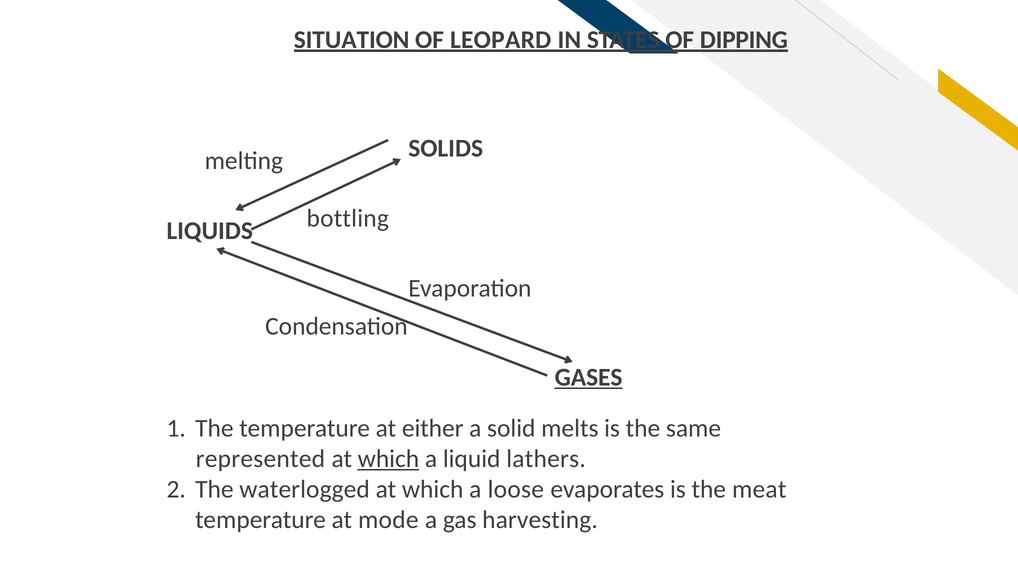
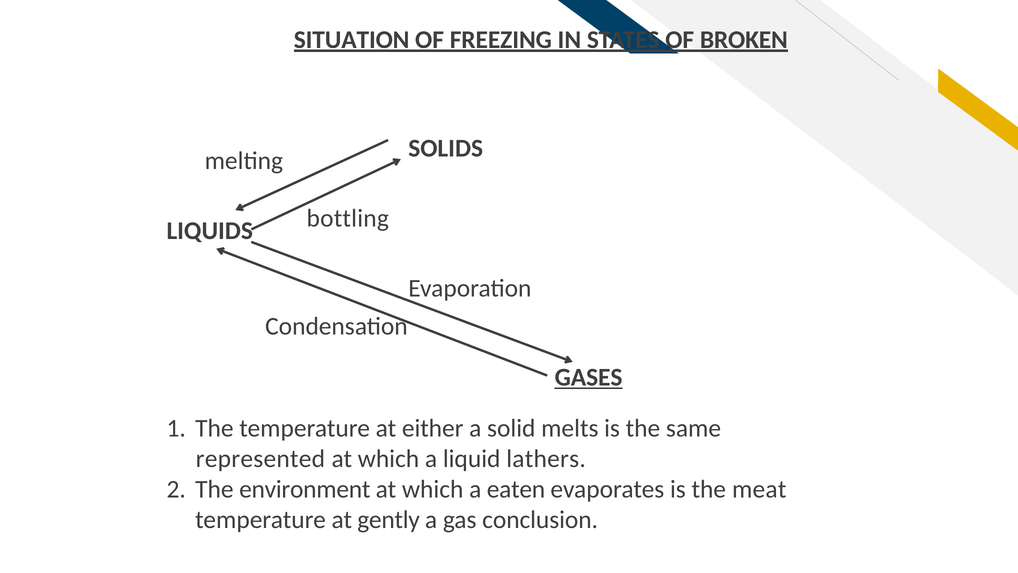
LEOPARD: LEOPARD -> FREEZING (501, 40)
DIPPING: DIPPING -> BROKEN (744, 40)
which underline: present -> none (388, 459)
waterlogged: waterlogged -> environment (305, 489)
loose: loose -> eaten (516, 489)
mode: mode -> gently (389, 520)
harvesting: harvesting -> conclusion (540, 520)
